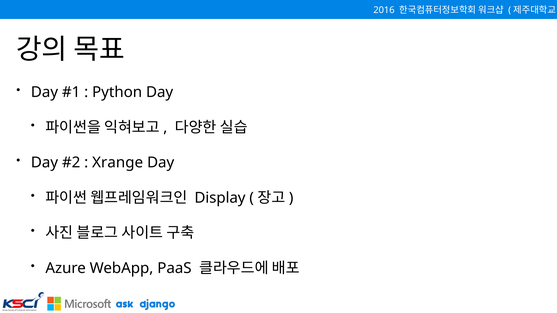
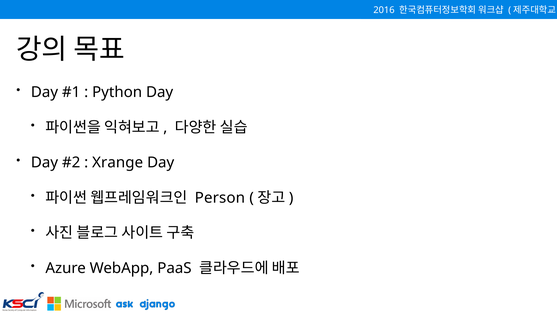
Display: Display -> Person (220, 198)
